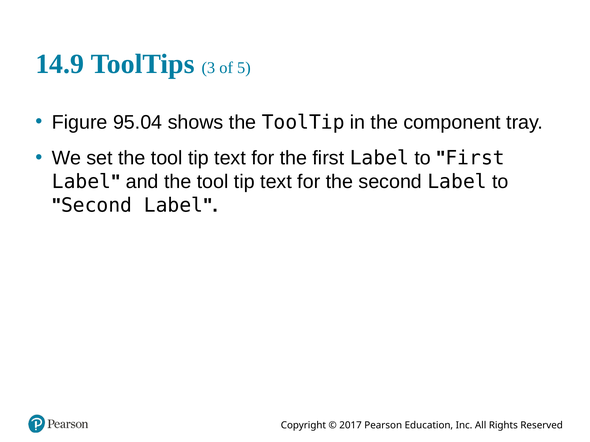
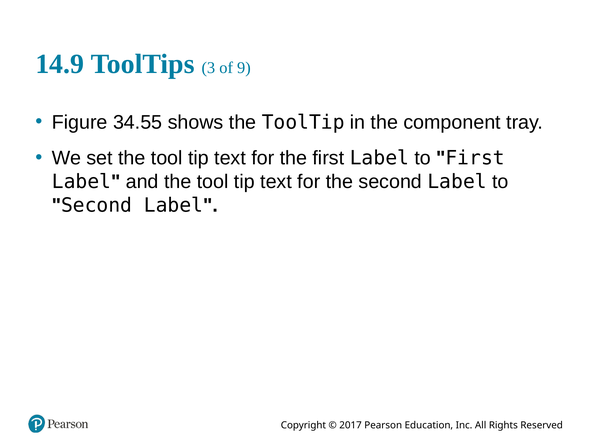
5: 5 -> 9 (244, 68)
95.04: 95.04 -> 34.55 (138, 122)
